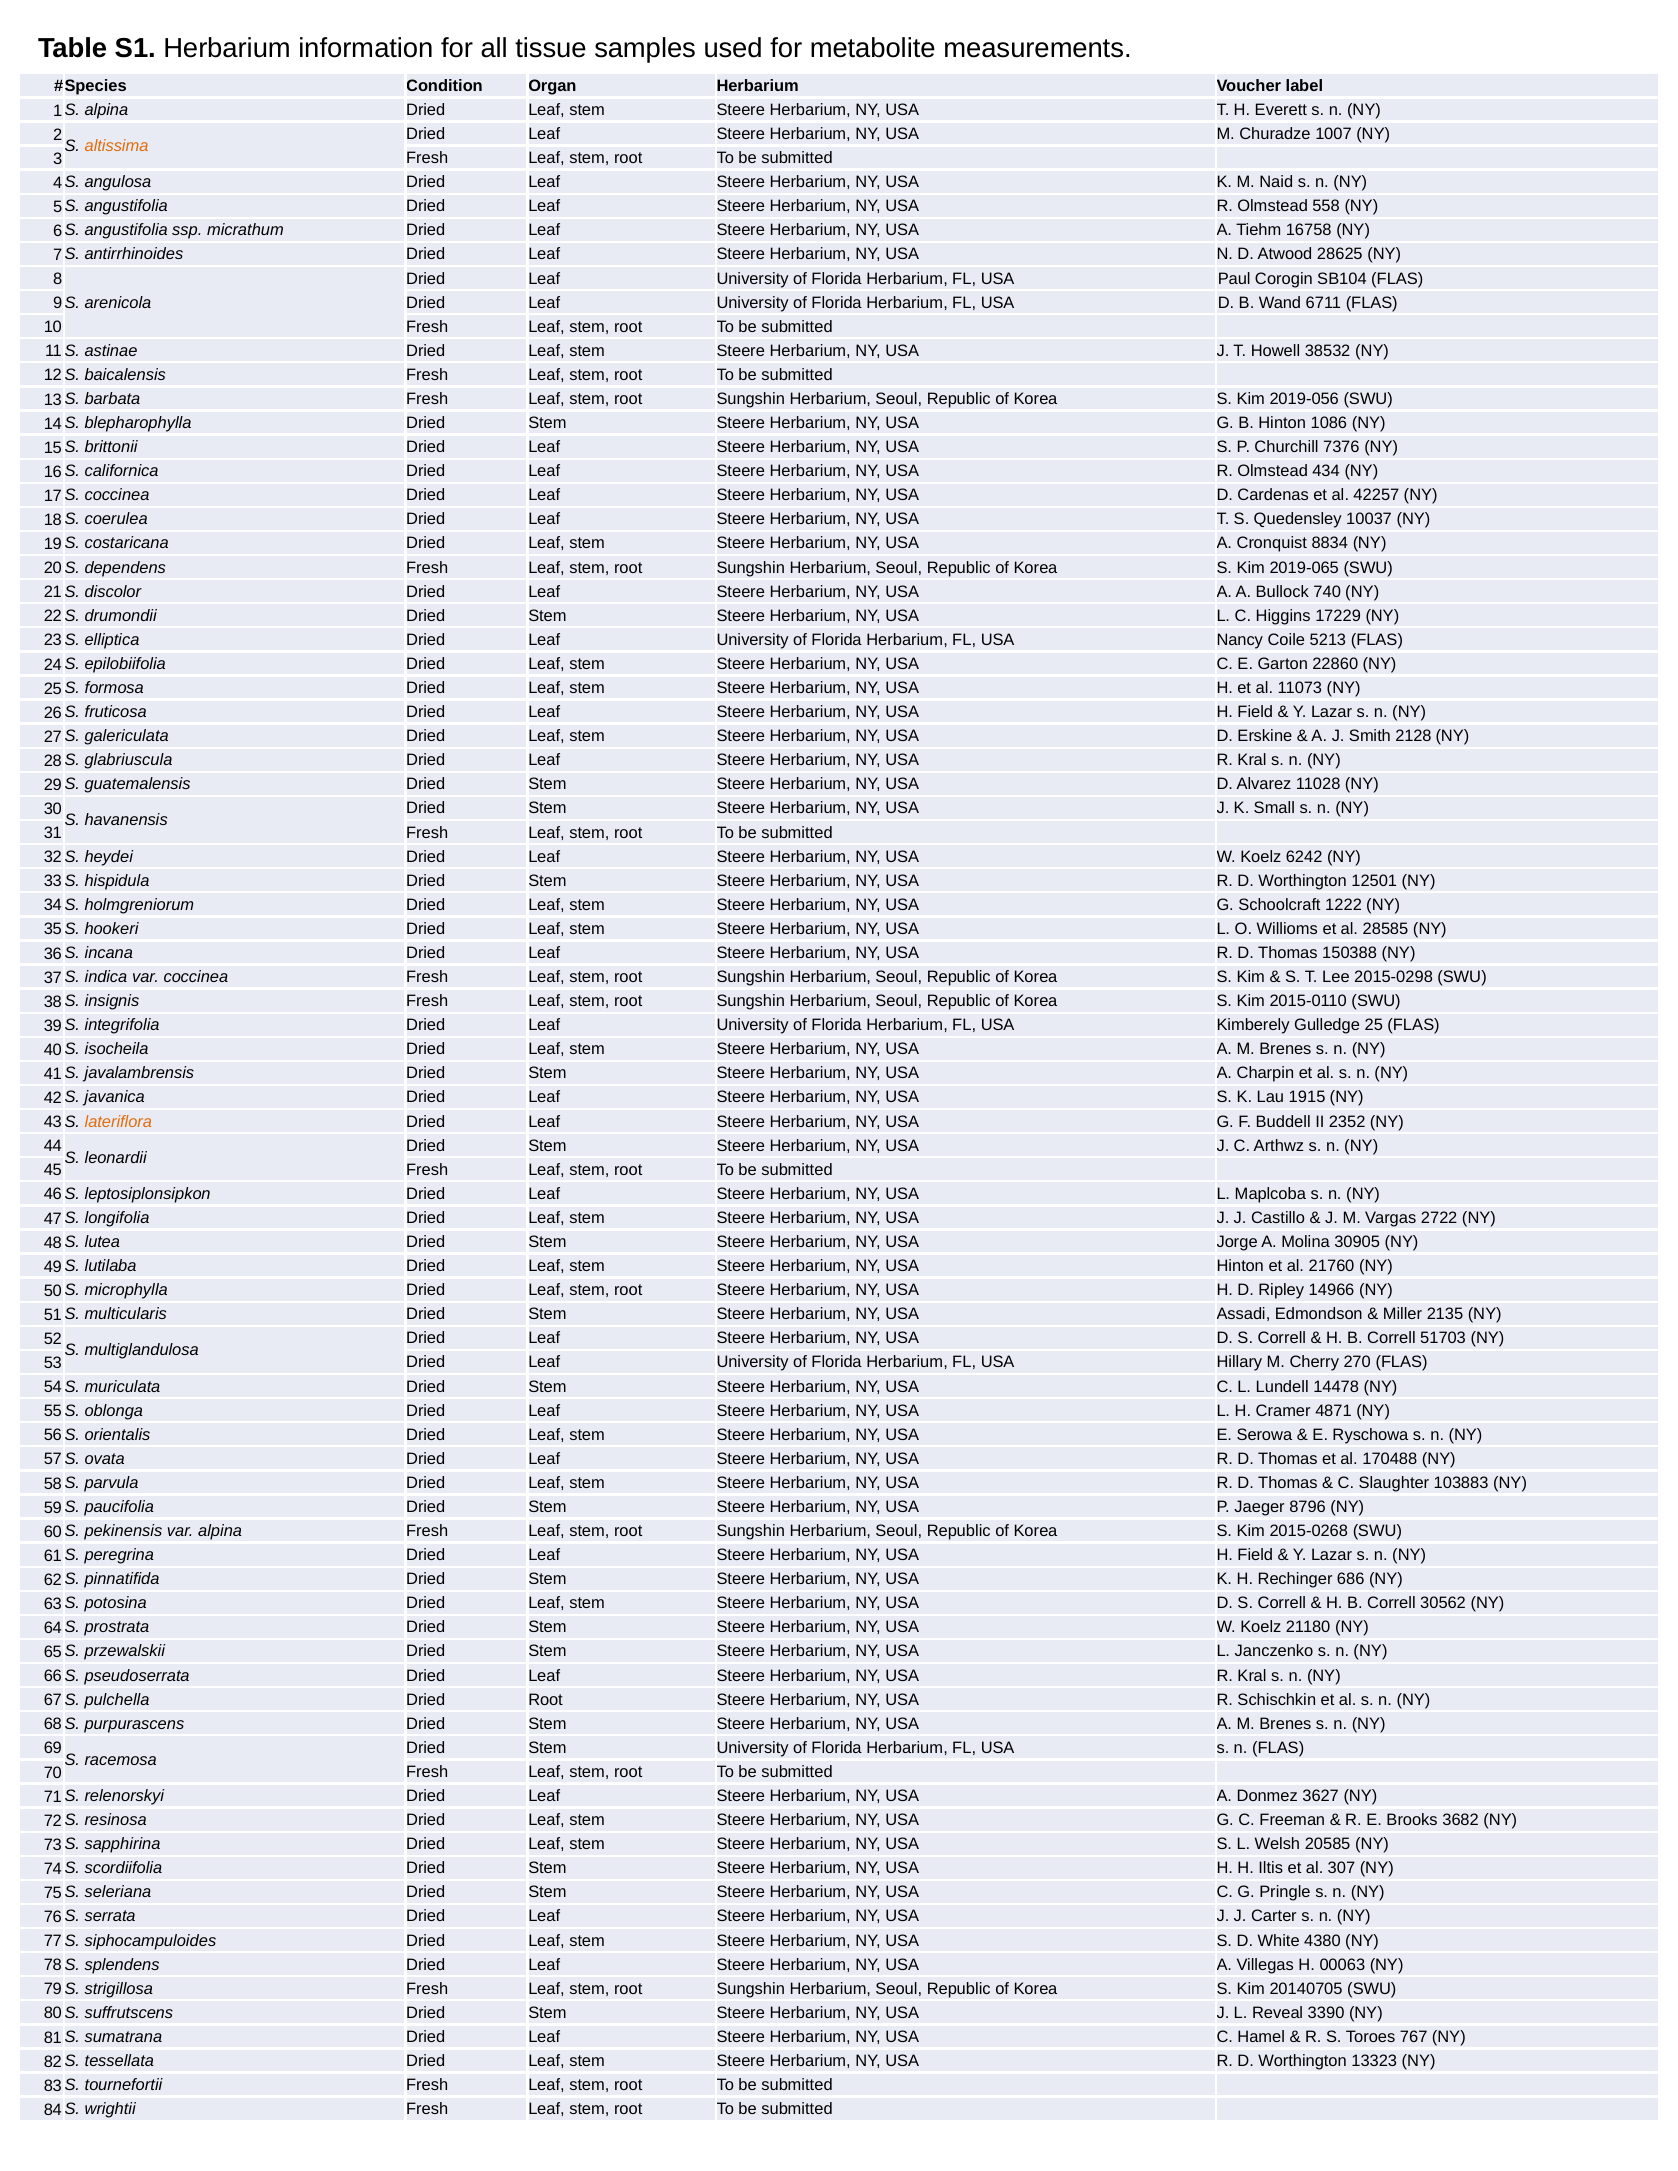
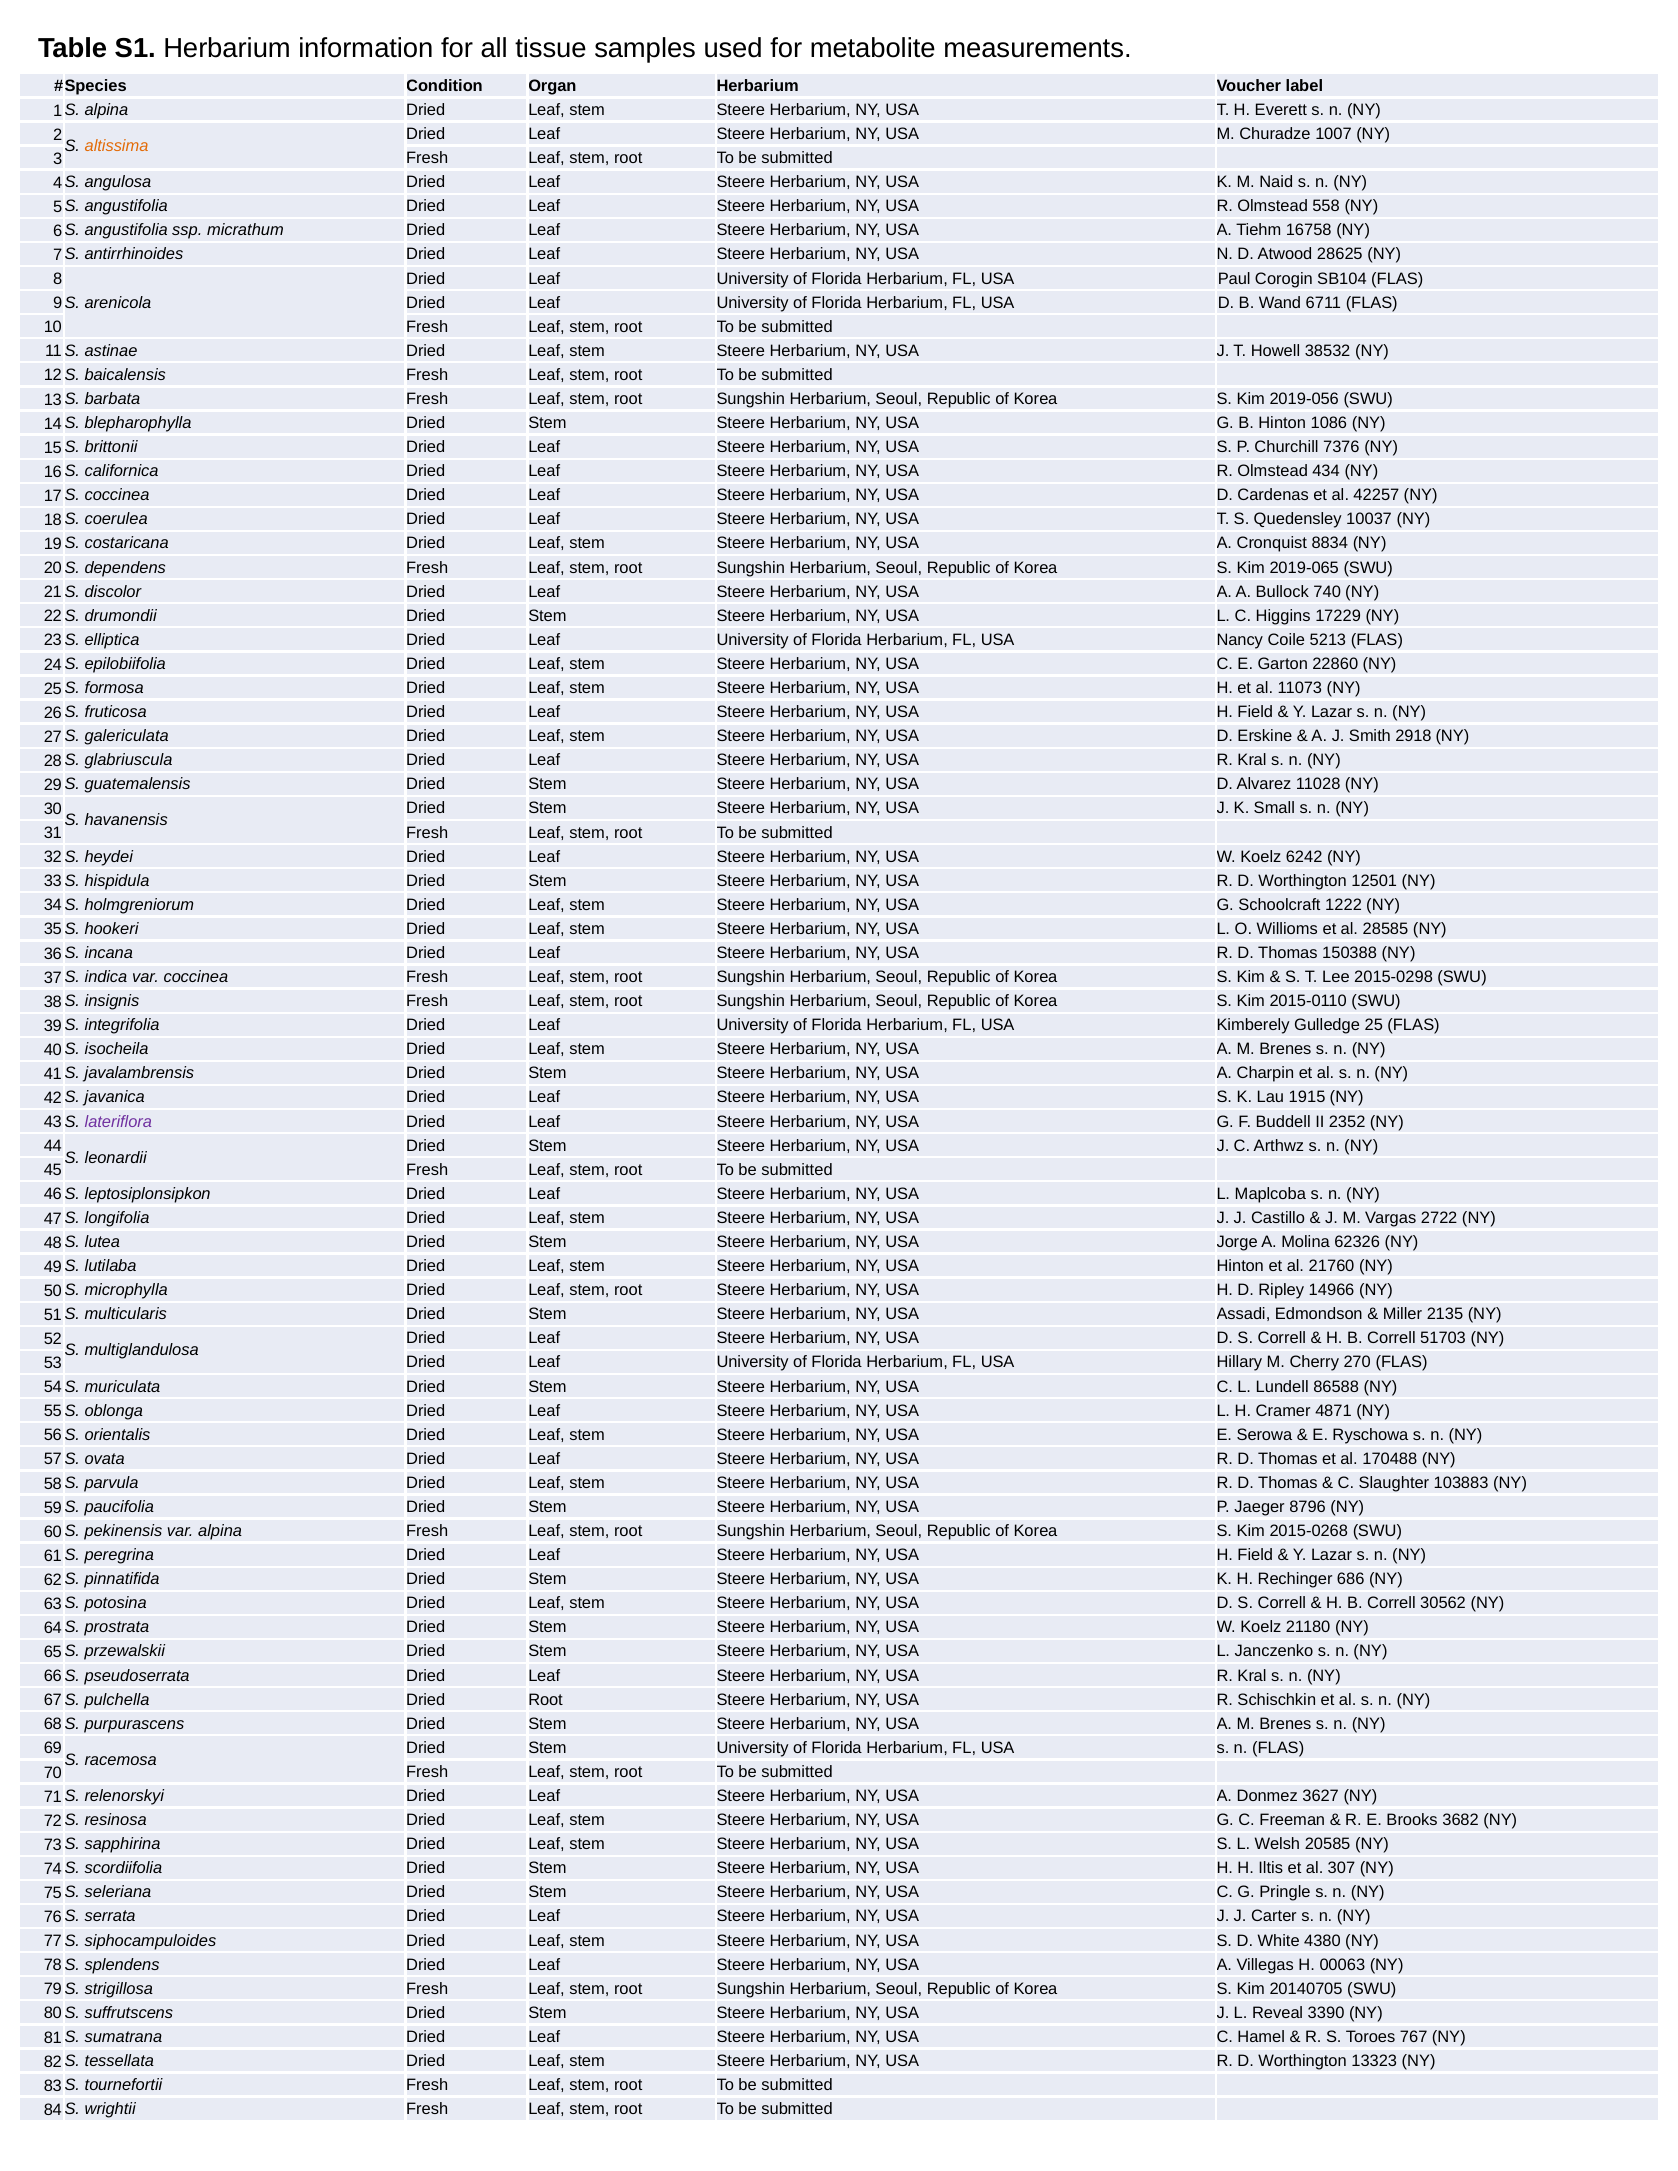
2128: 2128 -> 2918 (1413, 736)
lateriflora colour: orange -> purple (118, 1122)
30905: 30905 -> 62326 (1357, 1242)
14478: 14478 -> 86588 (1336, 1387)
